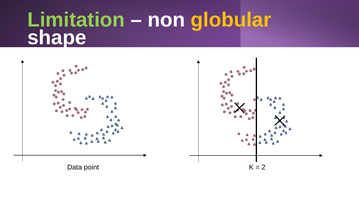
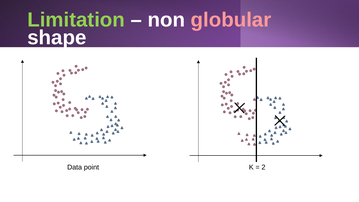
globular colour: yellow -> pink (231, 20)
